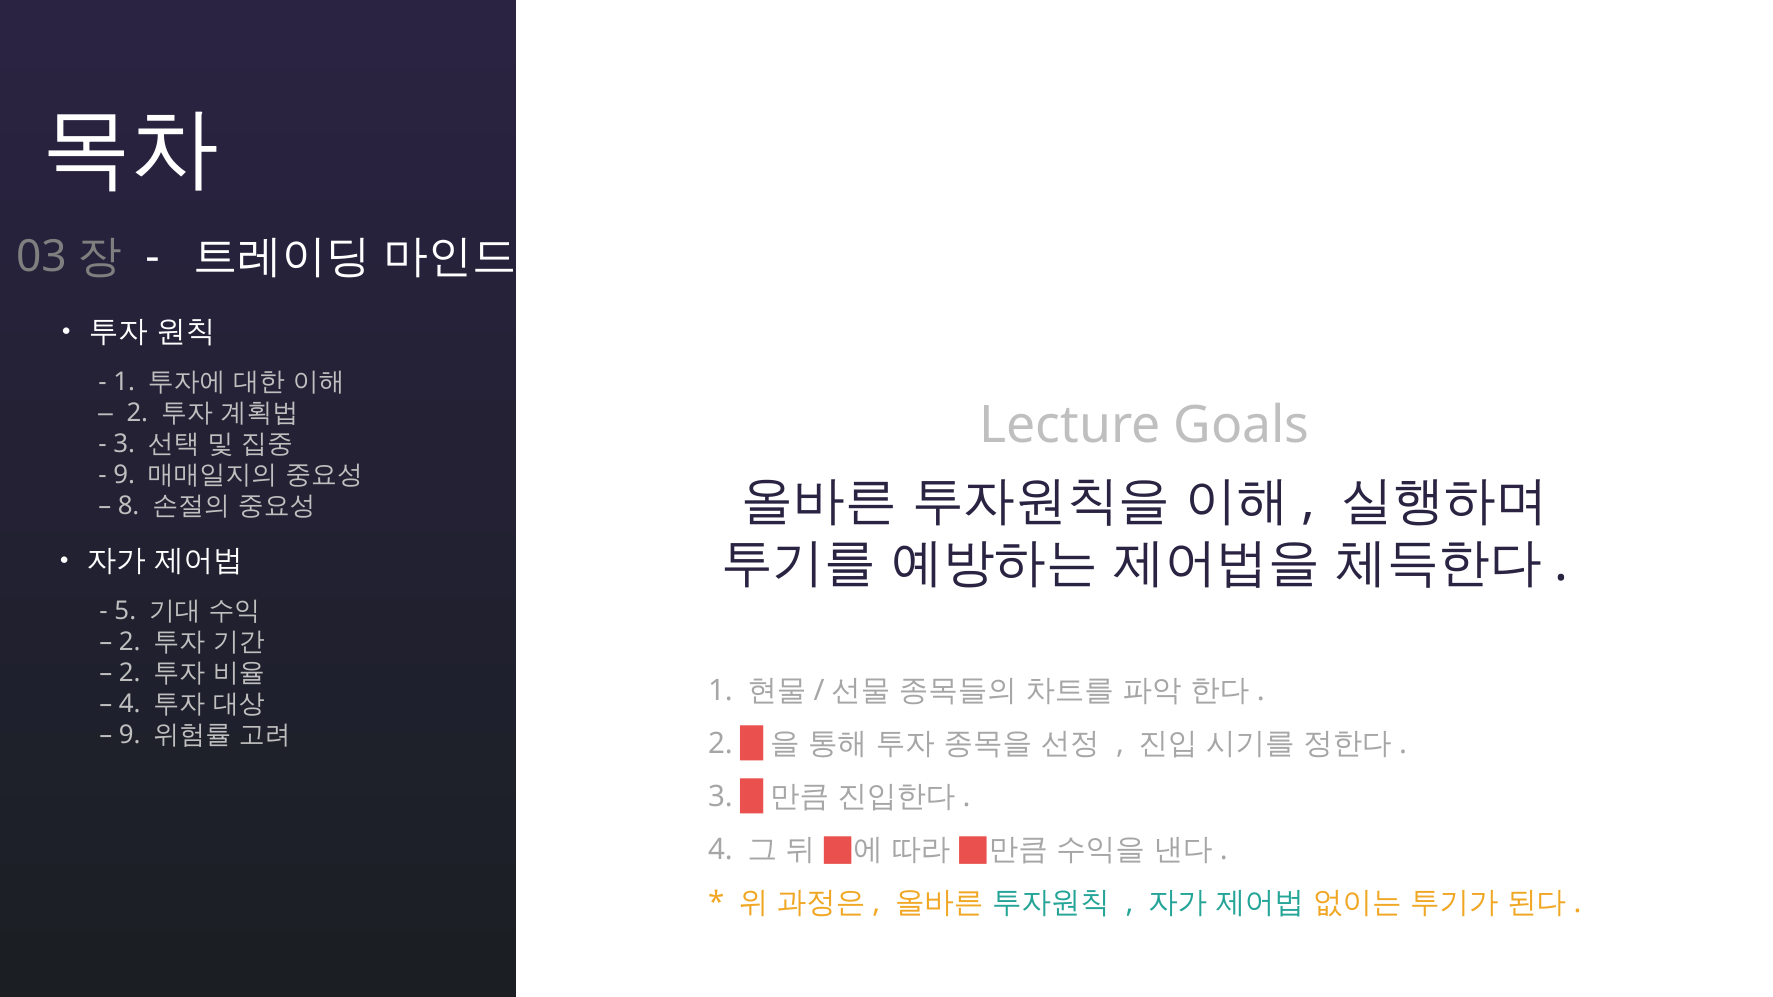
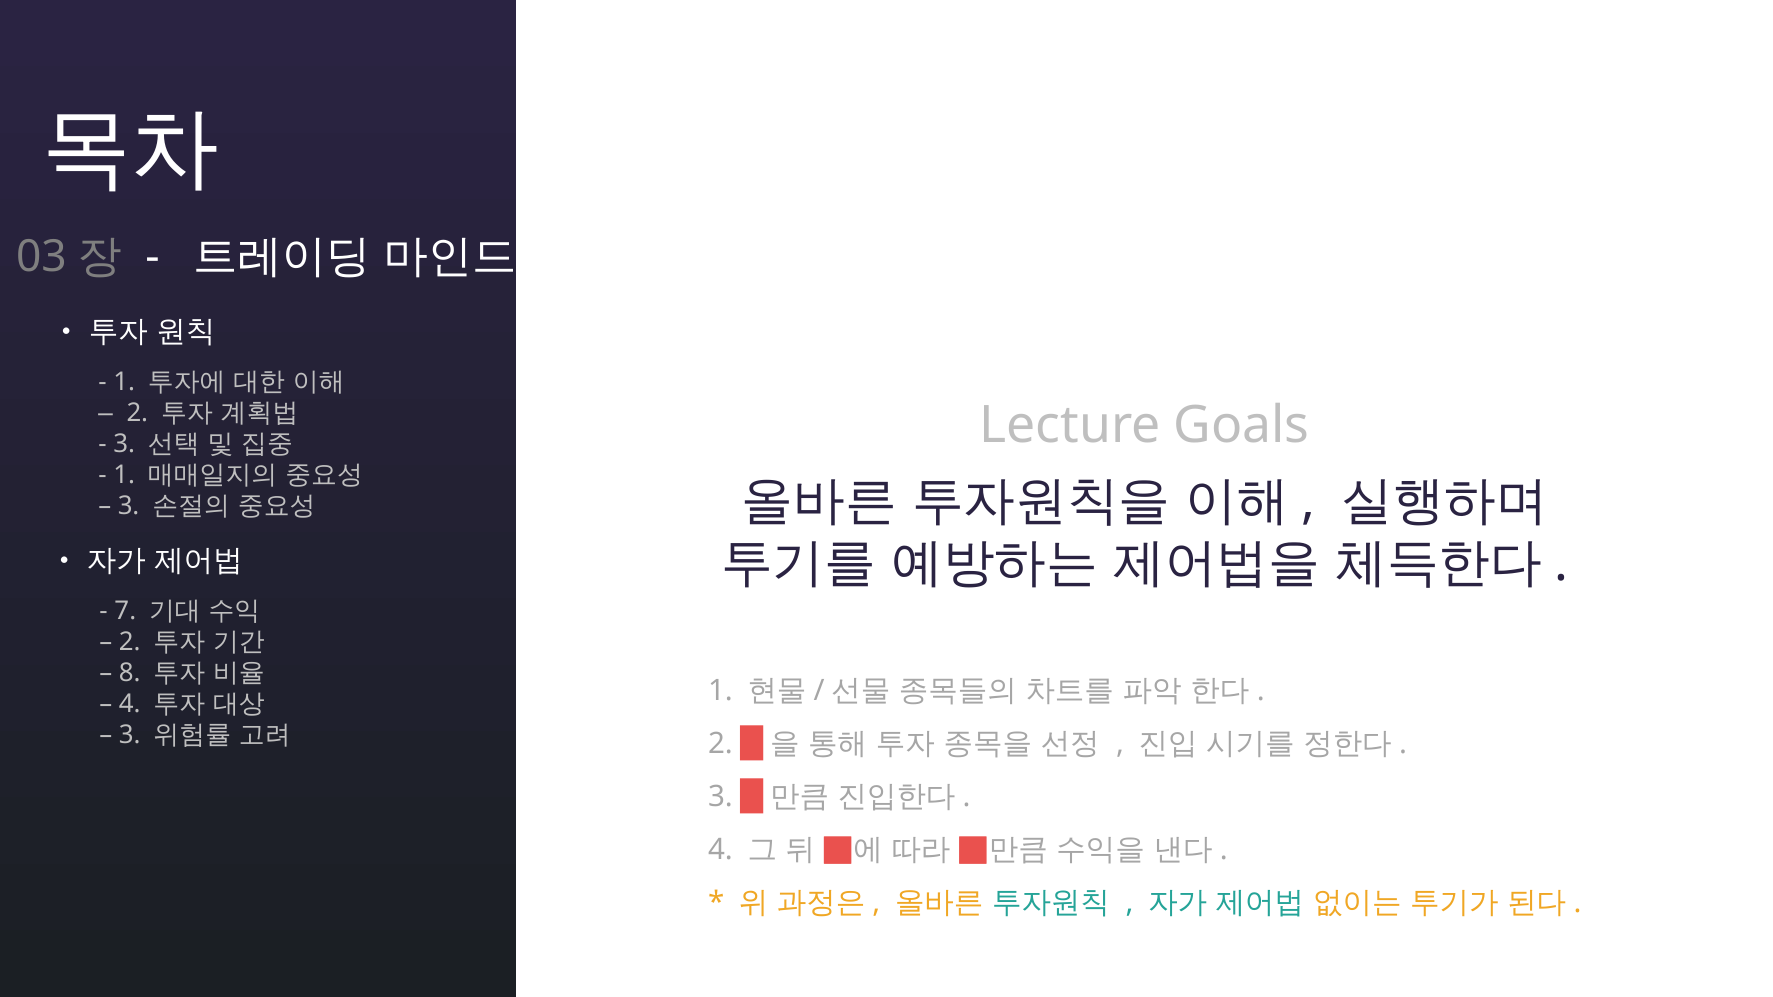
9: 9 -> 1 (124, 475)
8: 8 -> 3 (129, 506)
5: 5 -> 7 (125, 611)
2: 2 -> 8 (130, 673)
9: 9 -> 3 (130, 735)
